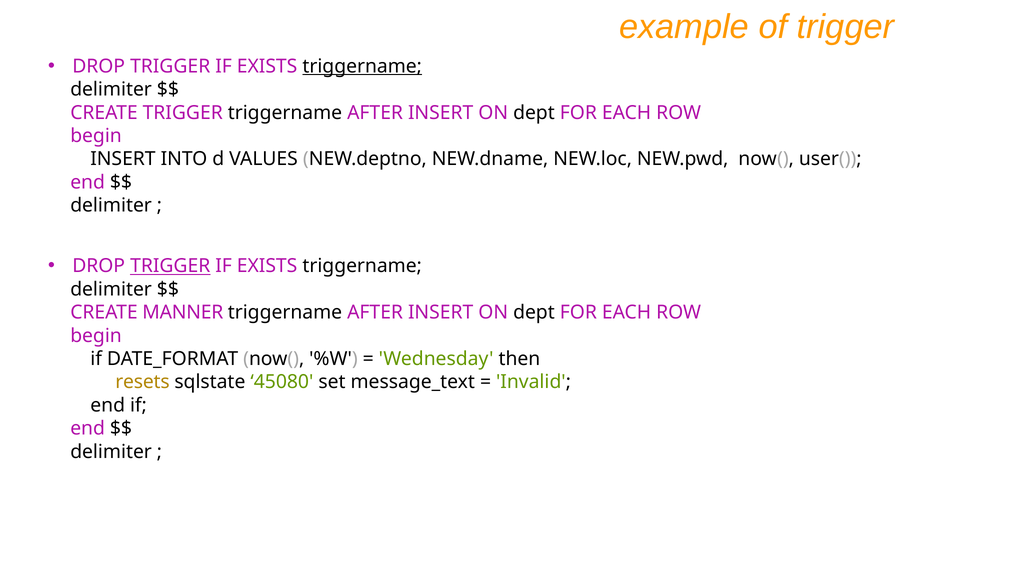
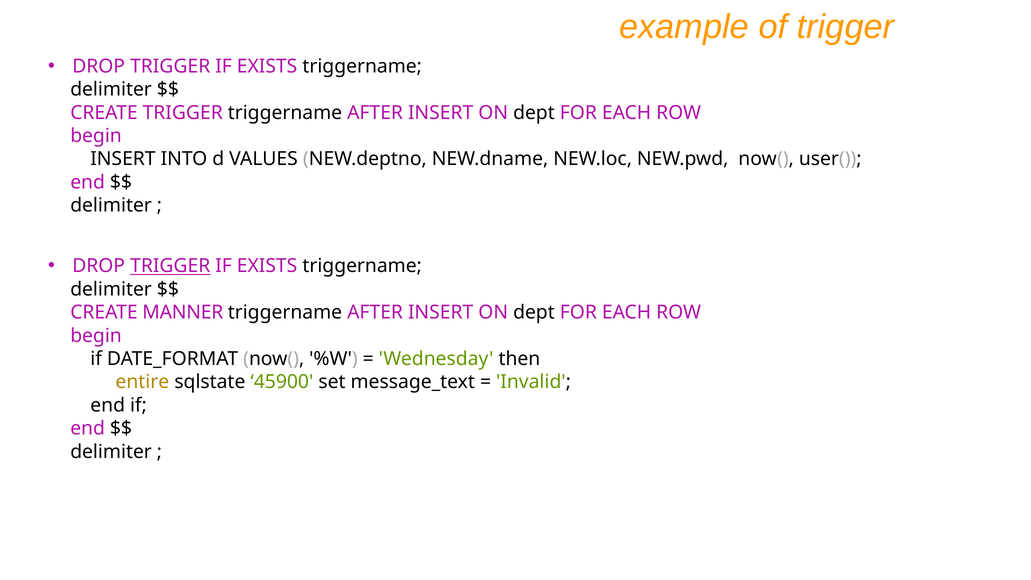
triggername underline: present -> none (362, 66)
resets: resets -> entire (142, 382)
45080: 45080 -> 45900 (282, 382)
